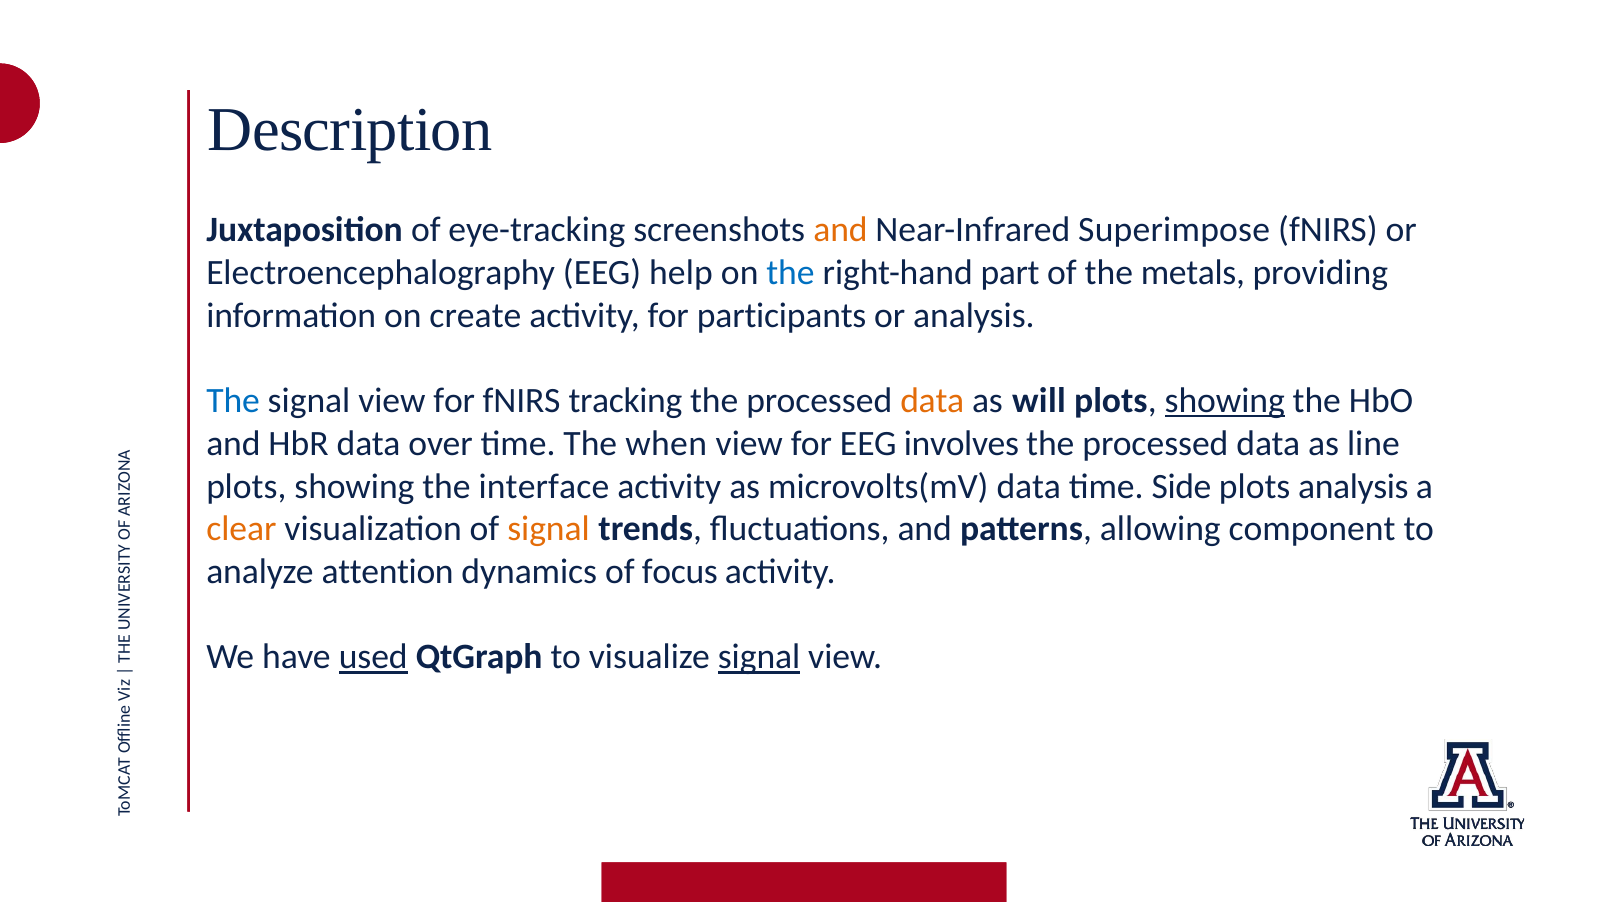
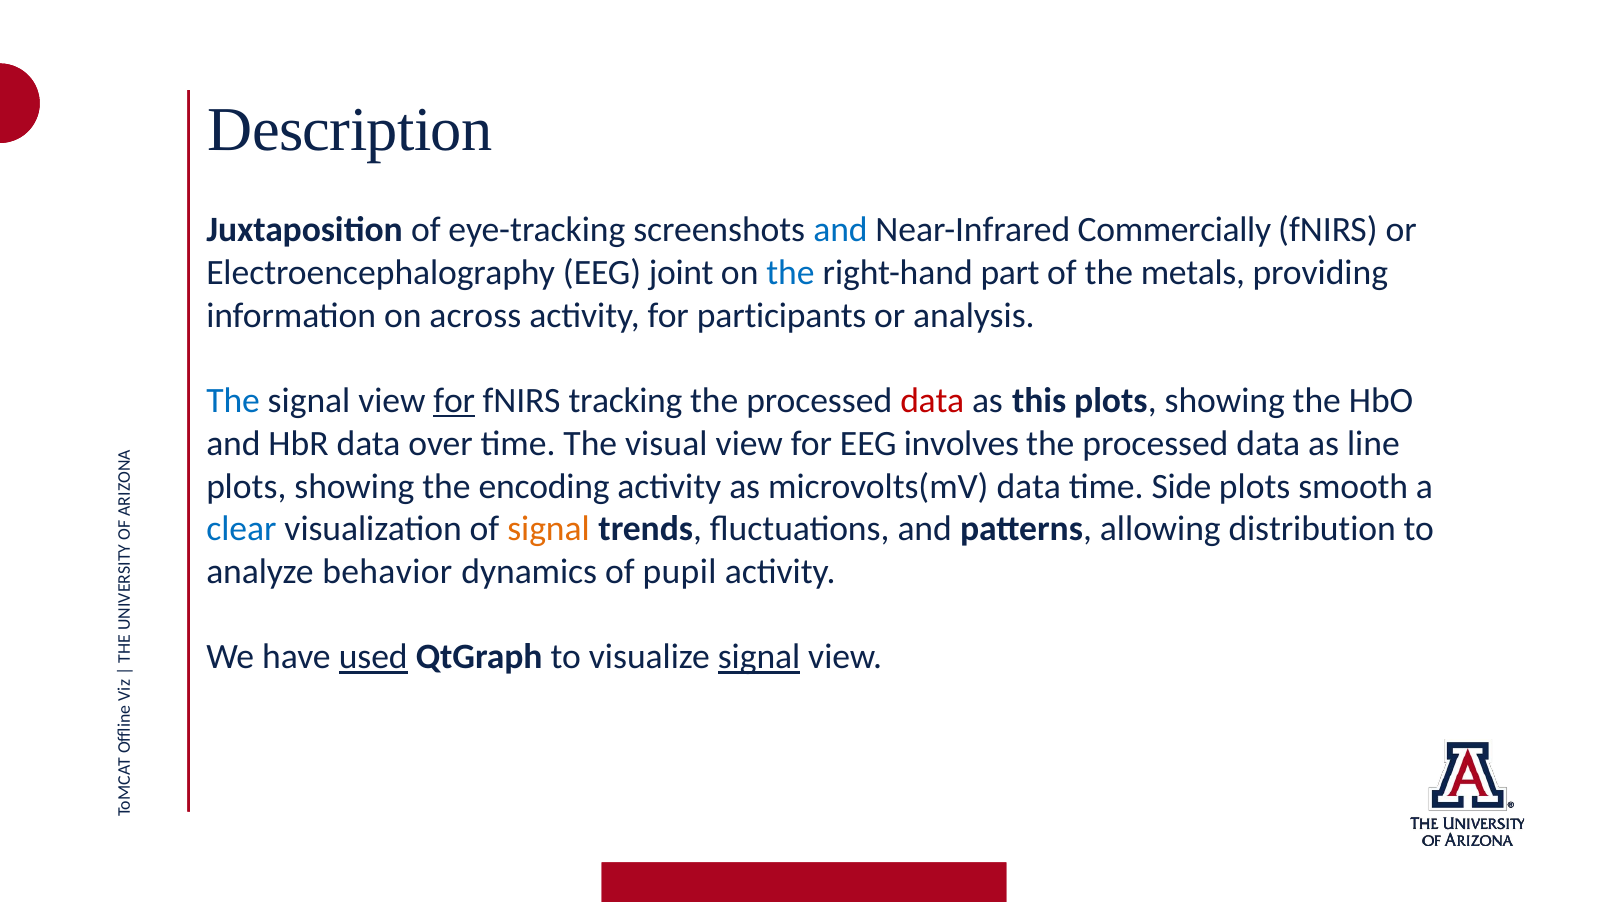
and colour: orange -> blue (840, 230)
Superimpose: Superimpose -> Commercially (1174, 230)
help: help -> joint (681, 273)
create: create -> across (475, 315)
for underline: none -> present (454, 401)
data colour: orange -> red (932, 401)
will: will -> this (1039, 401)
showing underline: present -> none (1225, 401)
when: when -> visual (666, 444)
interface: interface -> encoding (544, 486)
plots analysis: analysis -> smooth (1353, 486)
clear colour: orange -> blue (241, 529)
component: component -> distribution (1312, 529)
attention: attention -> behavior (387, 572)
focus: focus -> pupil (680, 572)
